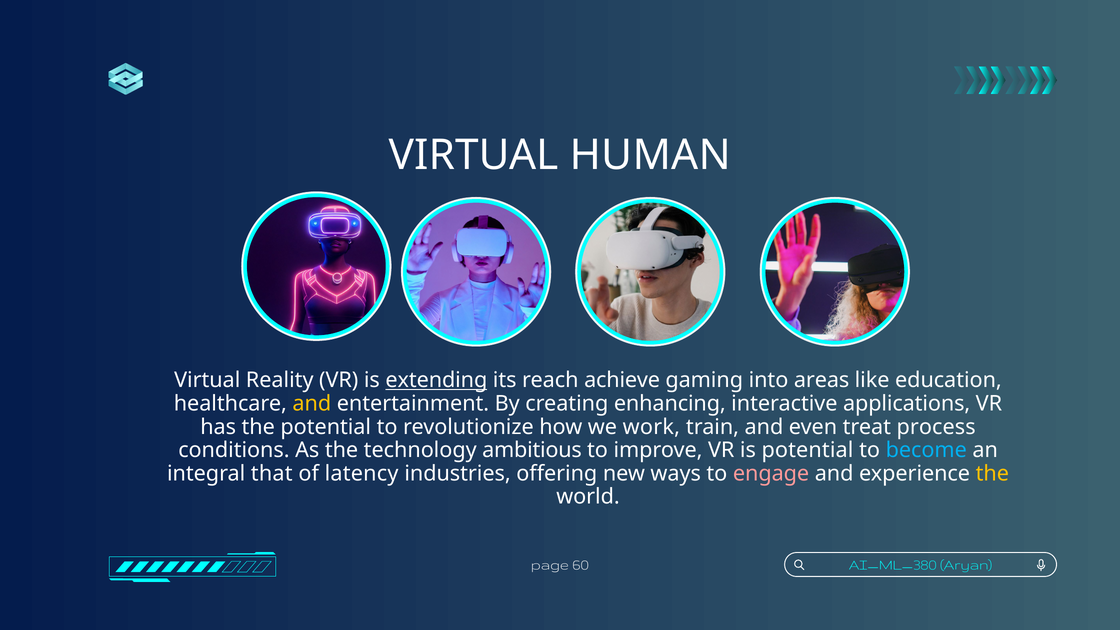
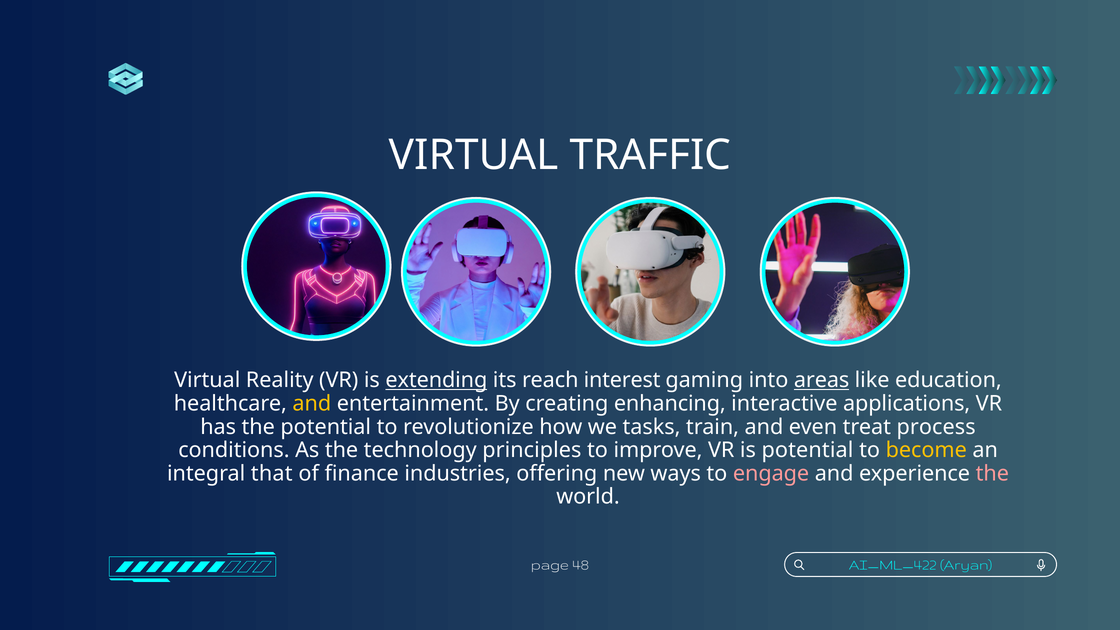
HUMAN: HUMAN -> TRAFFIC (650, 155)
achieve: achieve -> interest (622, 380)
areas underline: none -> present (822, 380)
work: work -> tasks (651, 427)
ambitious: ambitious -> principles (532, 450)
become colour: light blue -> yellow (926, 450)
latency: latency -> finance (362, 474)
the colour: yellow -> pink (992, 474)
60: 60 -> 48 (581, 565)
AI_ML_380: AI_ML_380 -> AI_ML_422 (893, 565)
